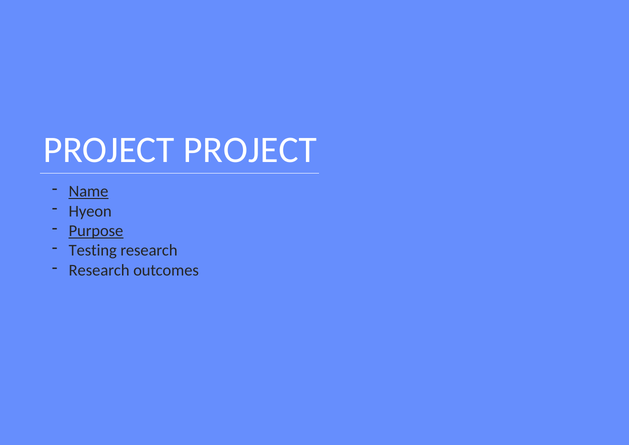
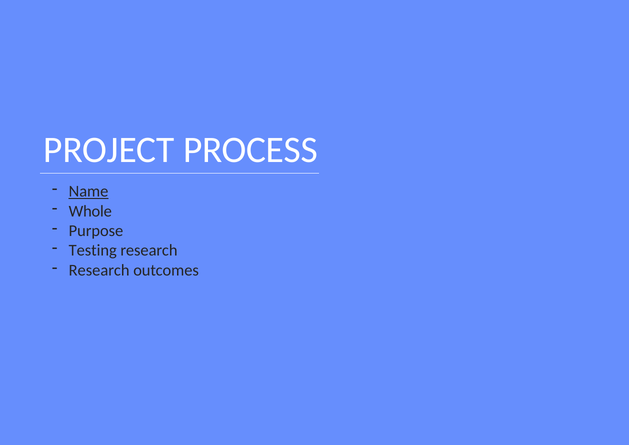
PROJECT PROJECT: PROJECT -> PROCESS (250, 150)
Hyeon: Hyeon -> Whole (90, 211)
Purpose underline: present -> none (96, 231)
